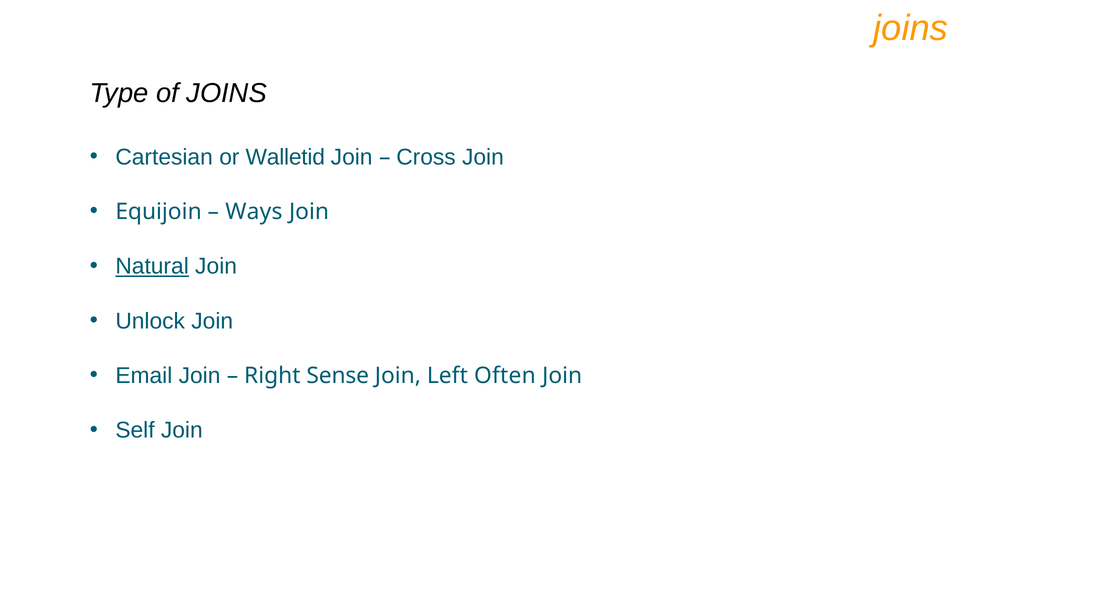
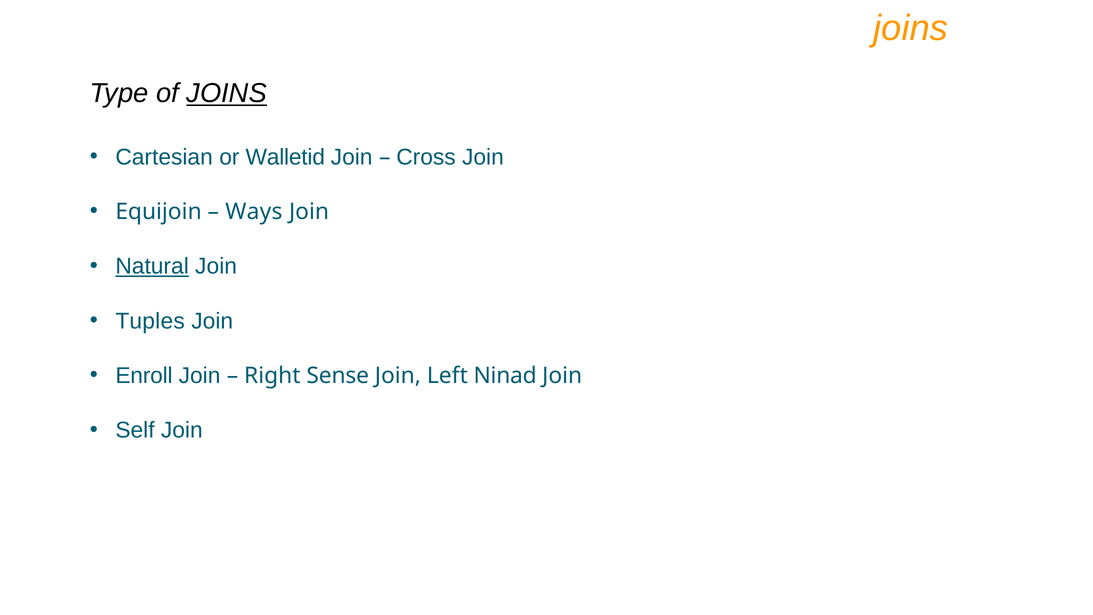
JOINS underline: none -> present (227, 93)
Unlock: Unlock -> Tuples (150, 321)
Email: Email -> Enroll (144, 376)
Often: Often -> Ninad (505, 376)
